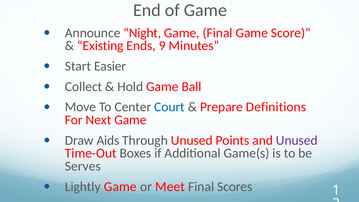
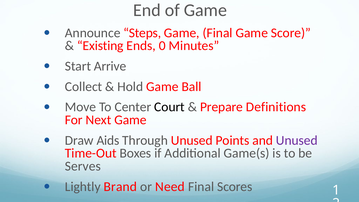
Night: Night -> Steps (142, 33)
9: 9 -> 0 (162, 46)
Easier: Easier -> Arrive (110, 66)
Court colour: blue -> black (169, 107)
Lightly Game: Game -> Brand (120, 187)
Meet: Meet -> Need (170, 187)
